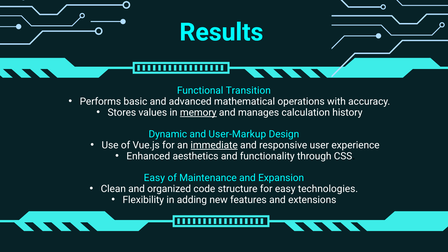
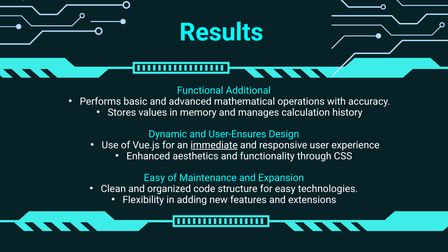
Transition: Transition -> Additional (248, 91)
memory underline: present -> none (198, 112)
User-Markup: User-Markup -> User-Ensures (237, 134)
